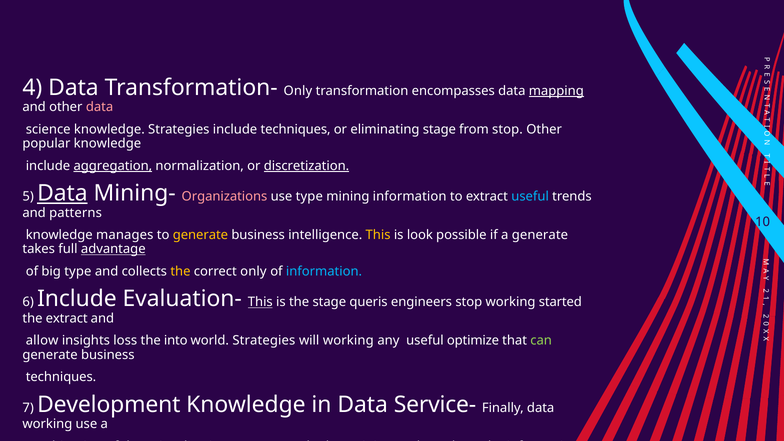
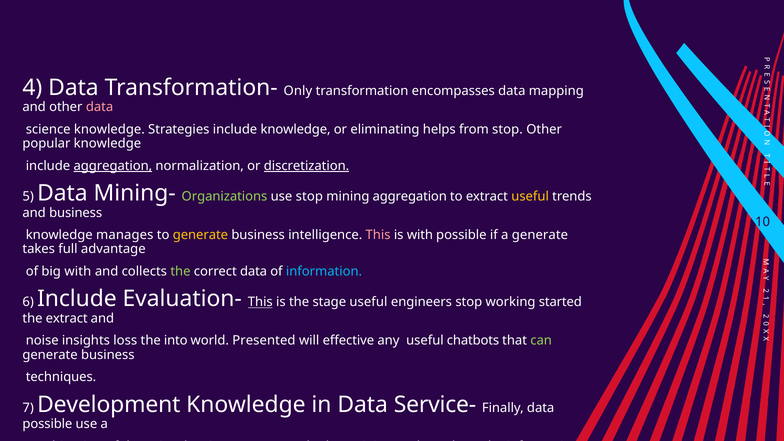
mapping underline: present -> none (556, 91)
include techniques: techniques -> knowledge (296, 129)
eliminating stage: stage -> helps (439, 129)
Data underline: present -> none (62, 193)
Organizations colour: pink -> light green (224, 197)
use type: type -> stop (309, 197)
mining information: information -> aggregation (410, 197)
useful colour: light blue -> yellow (530, 197)
and patterns: patterns -> business (76, 213)
This colour: yellow -> pink (378, 235)
is look: look -> with (420, 235)
advantage underline: present -> none (113, 249)
big type: type -> with (78, 271)
the colour: yellow -> light green (180, 271)
correct only: only -> data (254, 271)
stage queris: queris -> useful (368, 302)
allow: allow -> noise (42, 341)
world Strategies: Strategies -> Presented (264, 341)
will working: working -> effective (348, 341)
optimize: optimize -> chatbots (473, 341)
working: working -> possible (47, 424)
